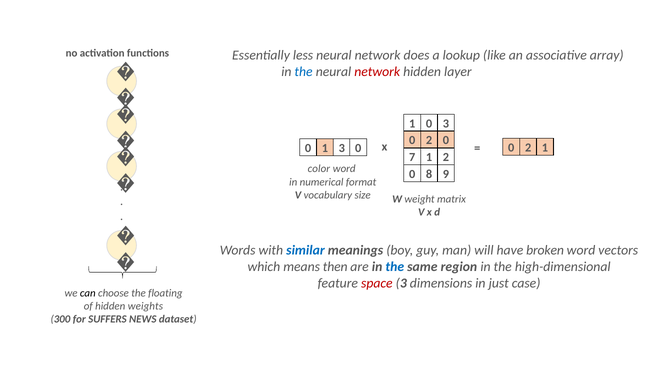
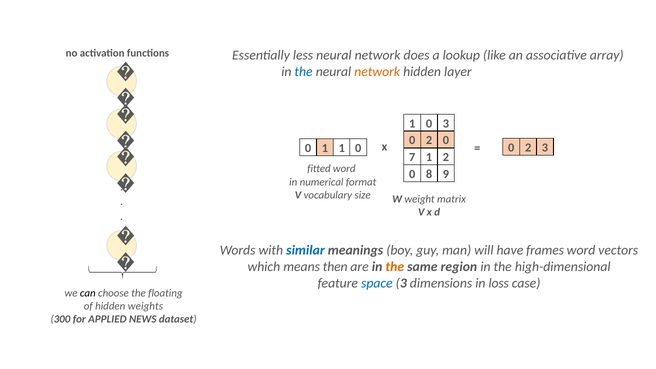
network colour: red -> orange (377, 72)
1: 1 -> 3 (545, 148)
1 3: 3 -> 1 (342, 148)
color: color -> fitted (319, 169)
broken: broken -> frames (545, 250)
the colour: blue -> orange (395, 267)
space colour: red -> blue (377, 283)
just: just -> loss (499, 283)
SUFFERS: SUFFERS -> APPLIED (107, 319)
